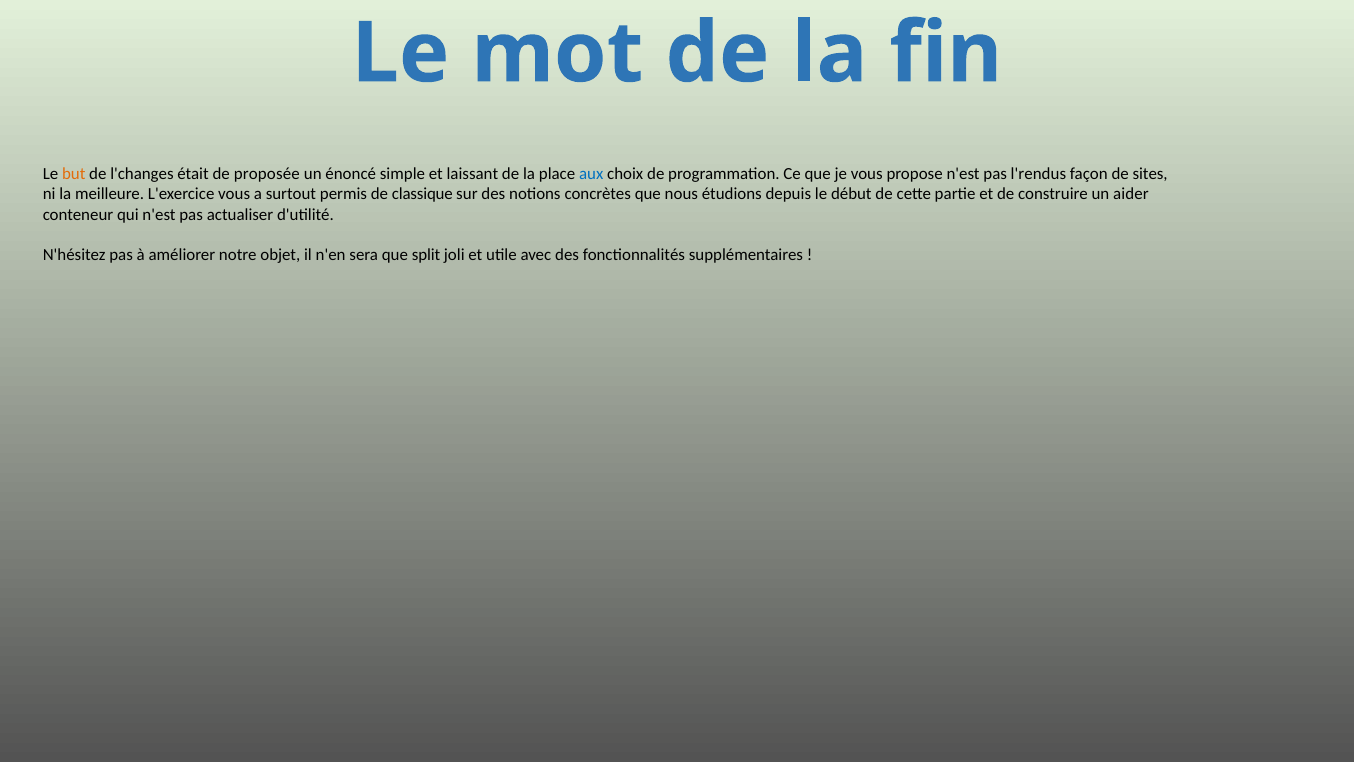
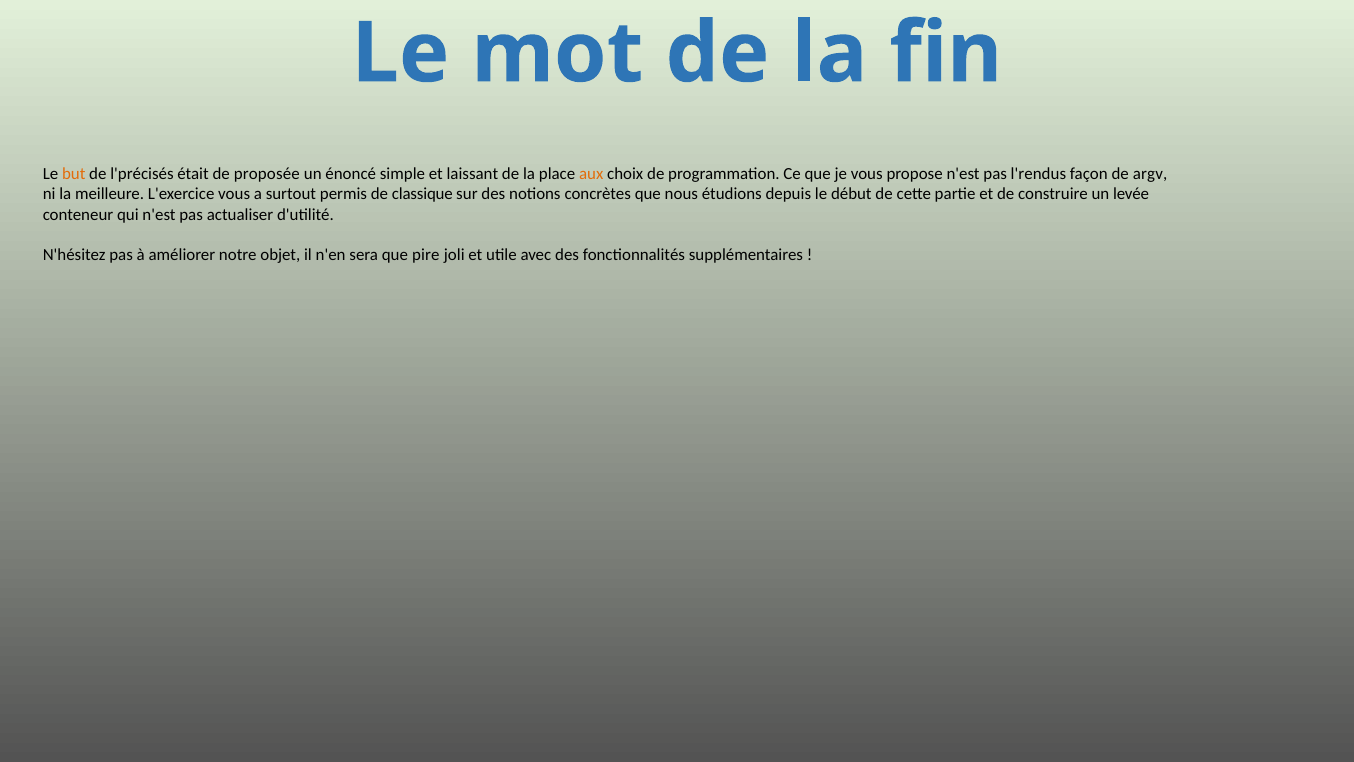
l'changes: l'changes -> l'précisés (142, 174)
aux colour: blue -> orange (591, 174)
sites: sites -> argv (1150, 174)
aider: aider -> levée (1131, 194)
split: split -> pire (426, 255)
